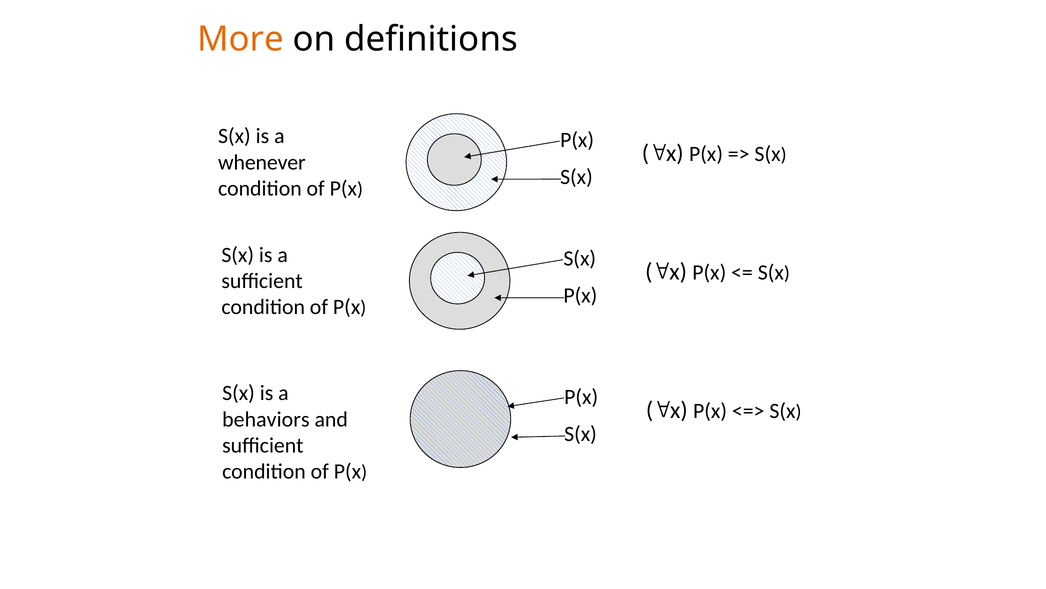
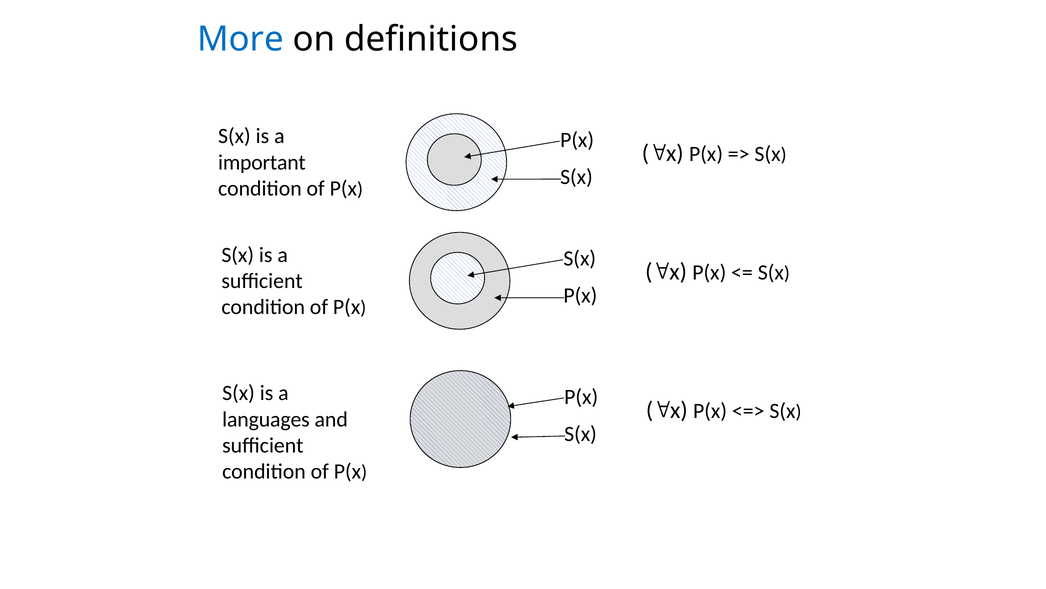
More colour: orange -> blue (241, 39)
whenever: whenever -> important (262, 162)
behaviors: behaviors -> languages (266, 419)
